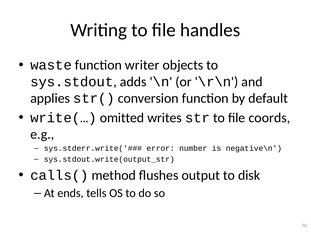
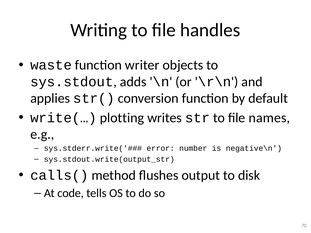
omitted: omitted -> plotting (122, 118)
coords: coords -> names (269, 118)
ends: ends -> code (71, 193)
